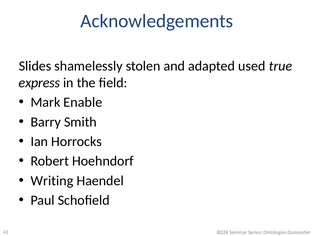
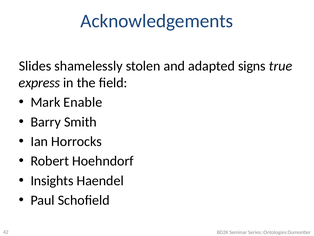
used: used -> signs (252, 66)
Writing: Writing -> Insights (52, 180)
